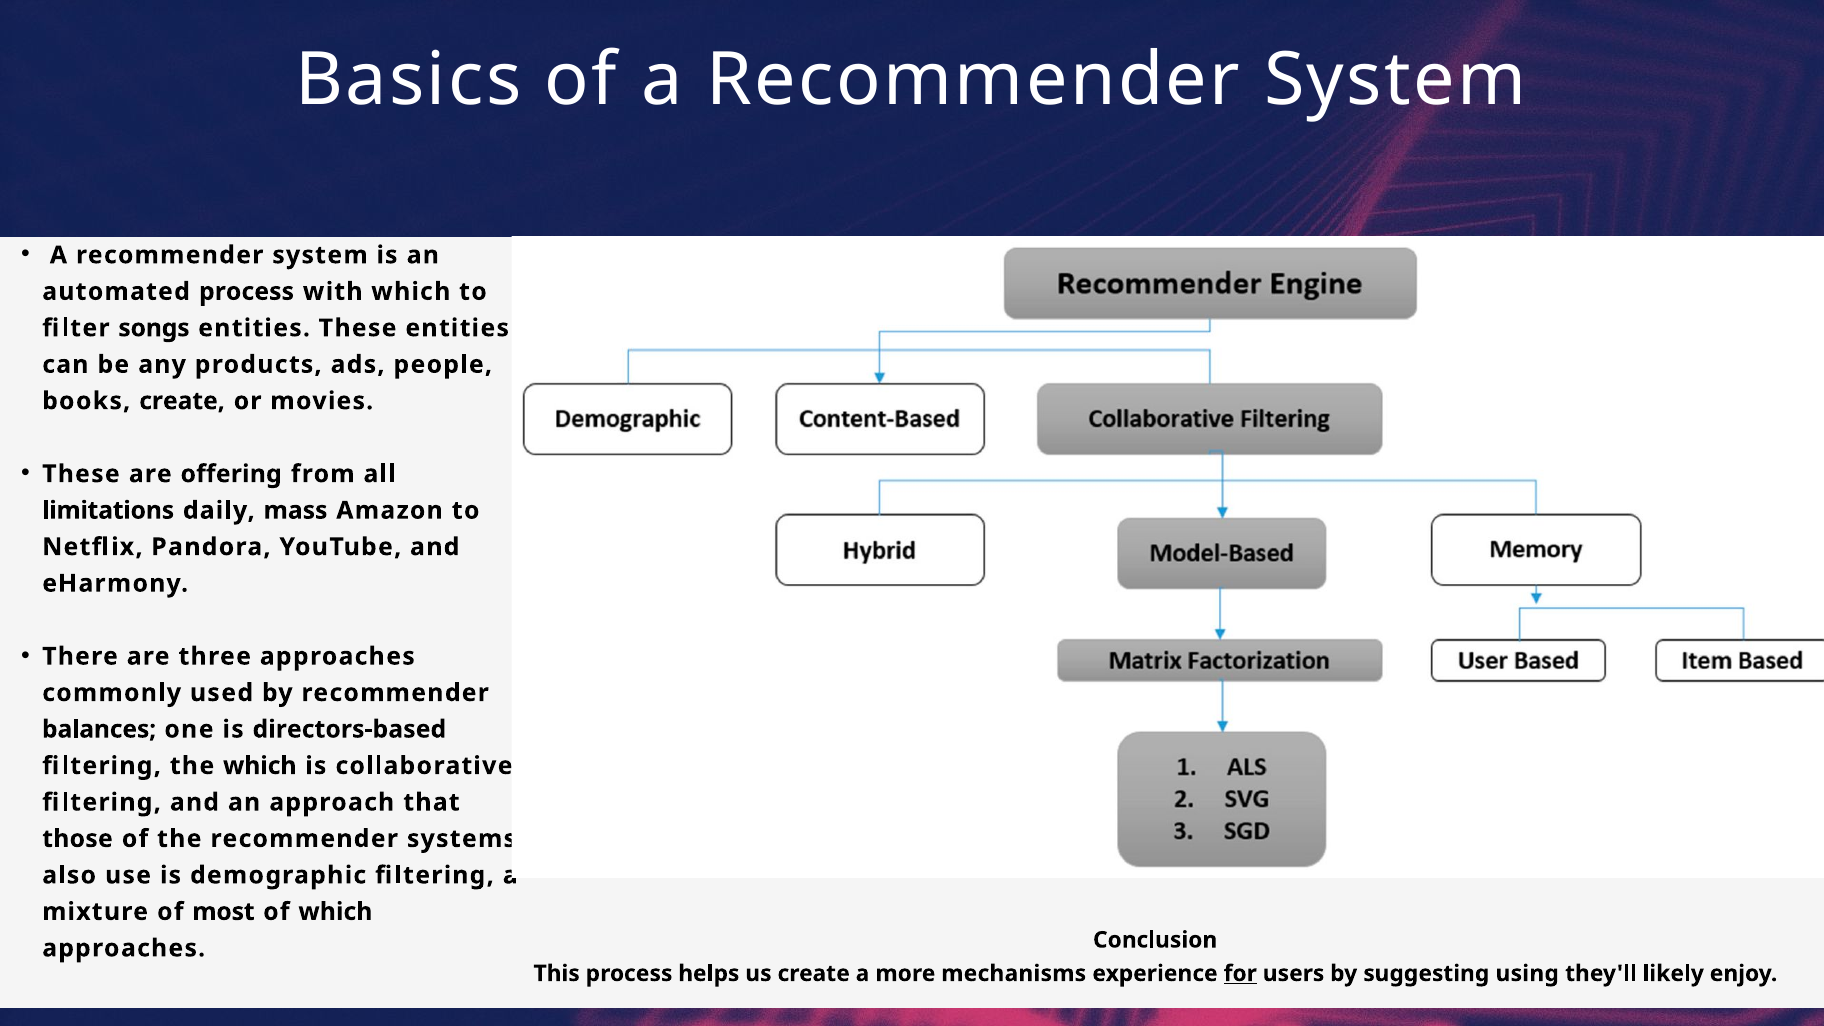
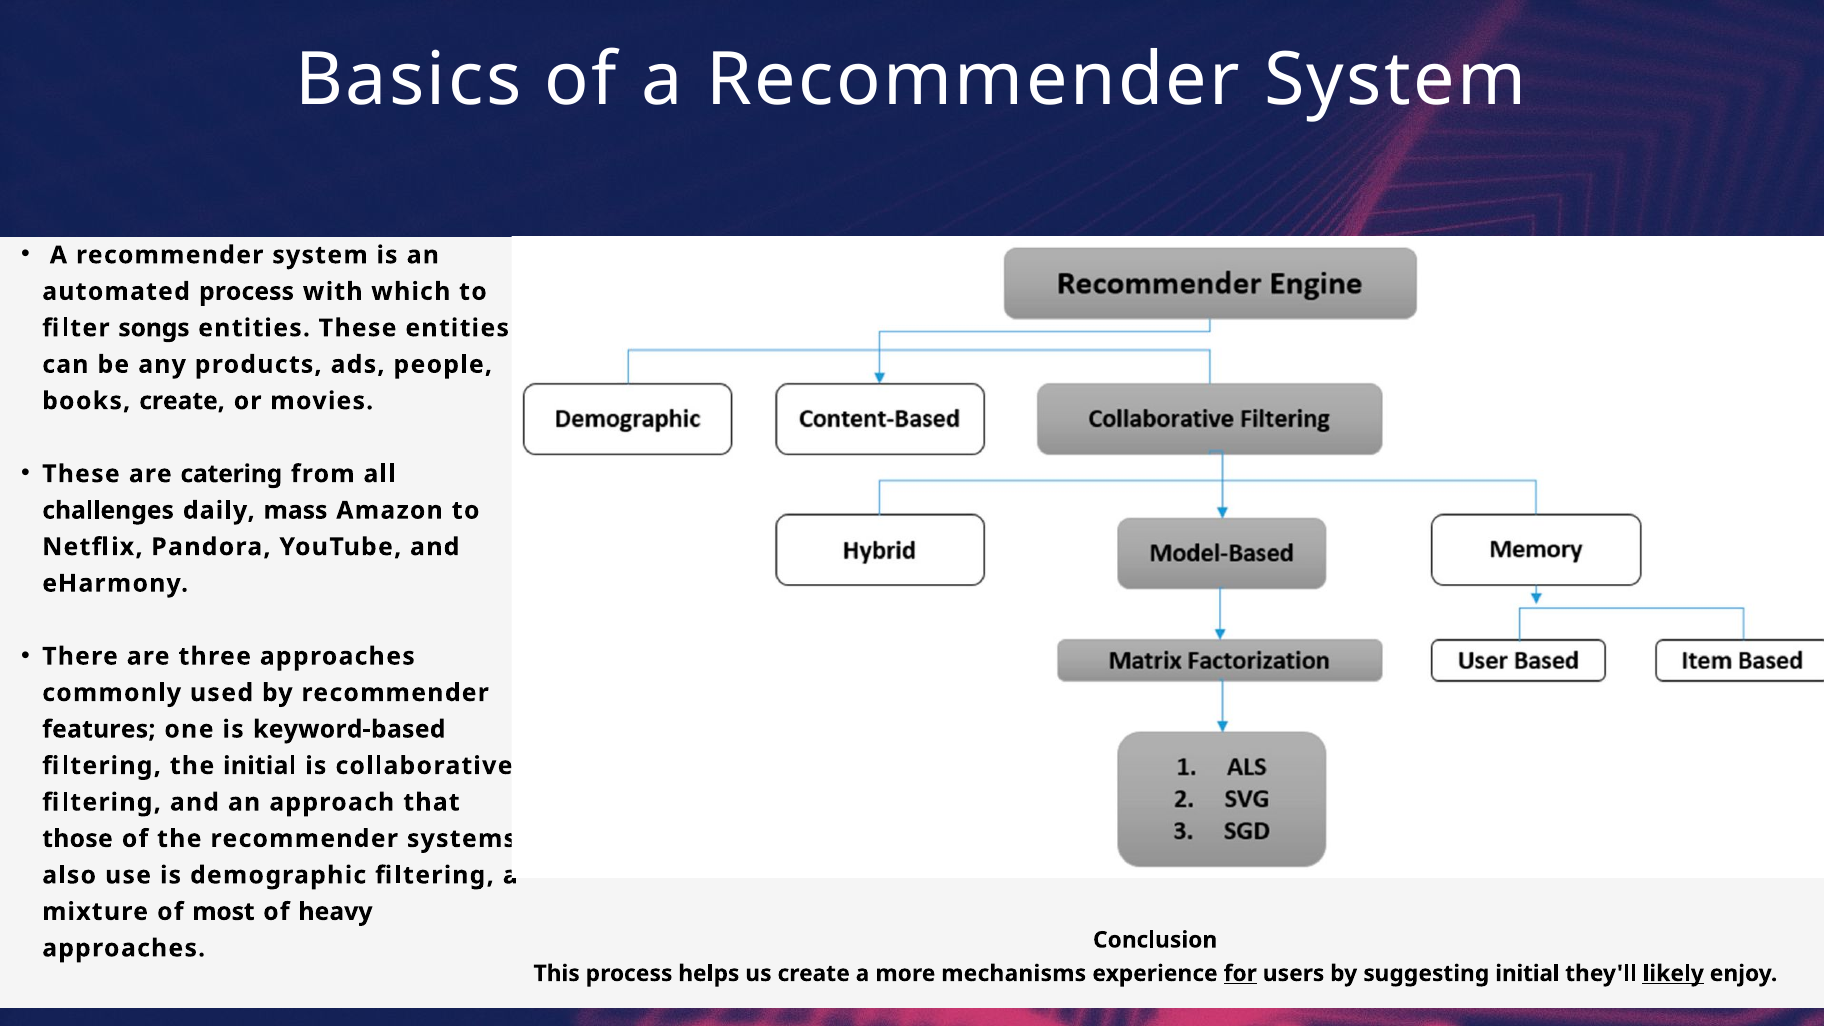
offering: offering -> catering (231, 474)
limitations: limitations -> challenges (108, 510)
balances: balances -> features (99, 729)
directors-based: directors-based -> keyword-based (349, 729)
the which: which -> initial (260, 766)
of which: which -> heavy (335, 912)
suggesting using: using -> initial (1527, 974)
likely underline: none -> present (1673, 974)
